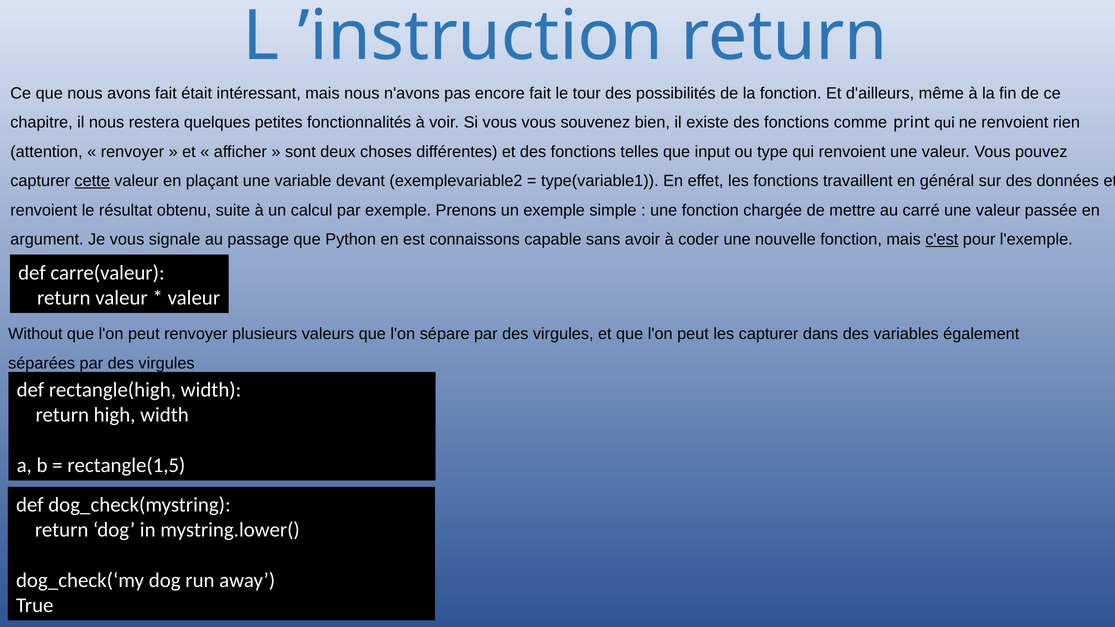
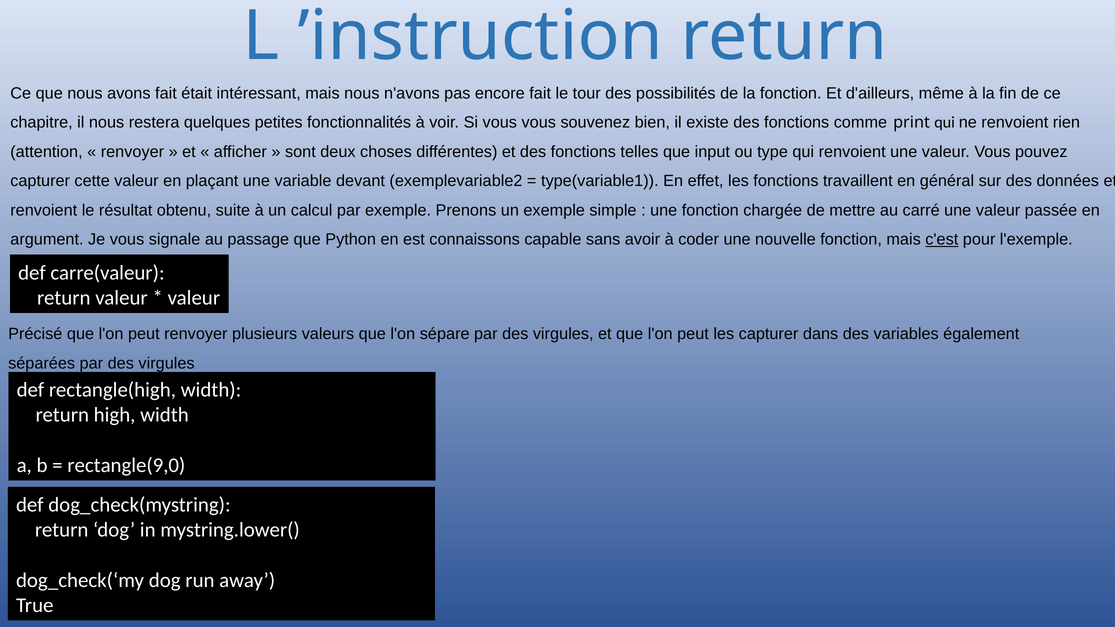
cette underline: present -> none (92, 181)
Without: Without -> Précisé (35, 334)
rectangle(1,5: rectangle(1,5 -> rectangle(9,0 (126, 465)
